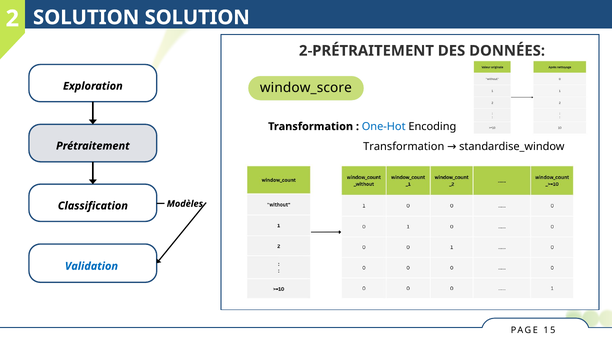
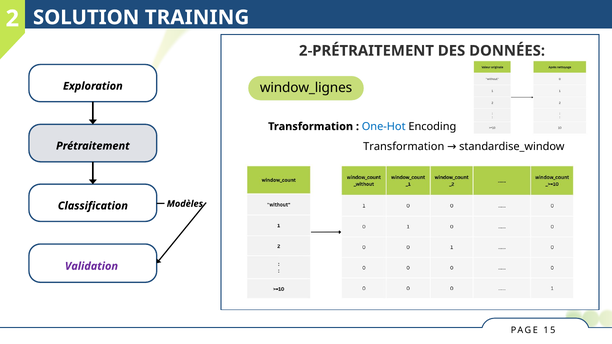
SOLUTION SOLUTION: SOLUTION -> TRAINING (197, 17)
window_score: window_score -> window_lignes (306, 88)
Validation colour: blue -> purple (91, 266)
